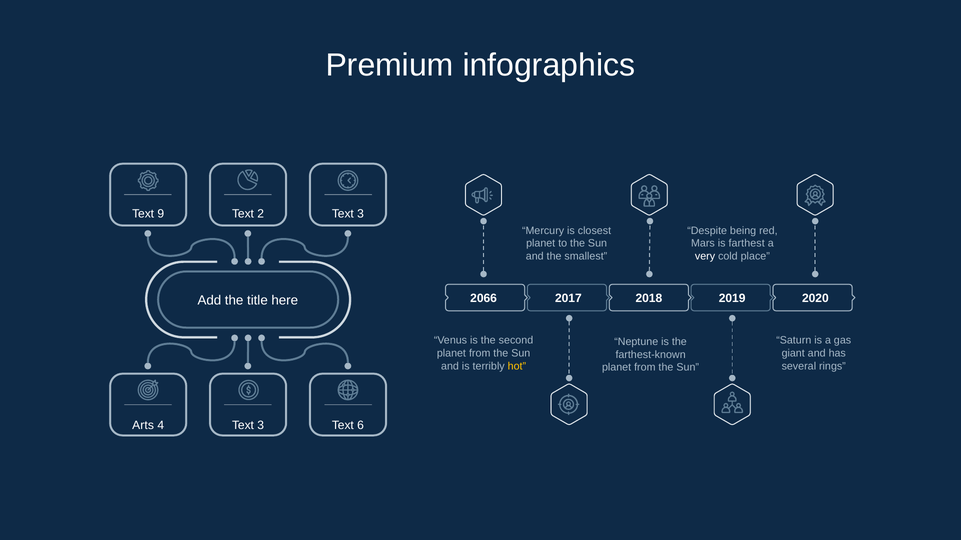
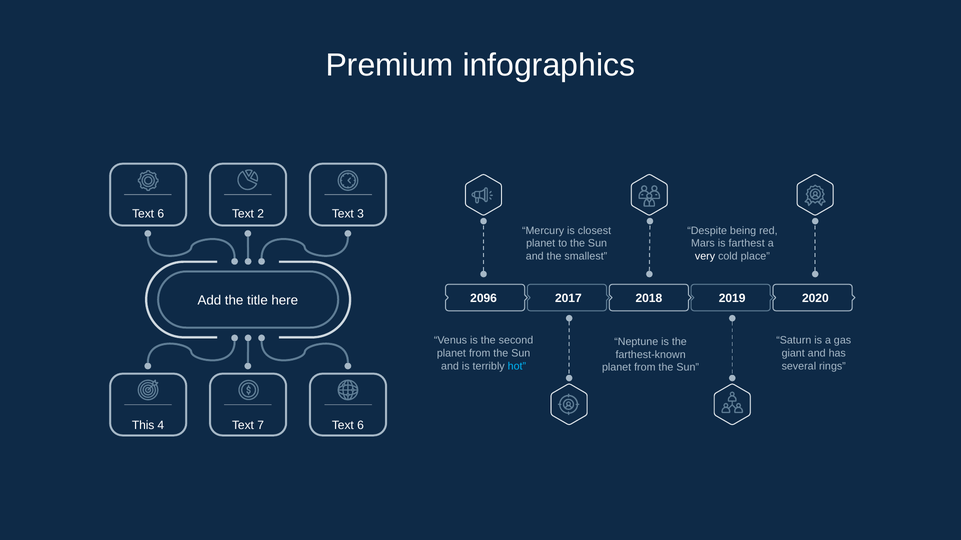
9: 9 -> 6 (161, 214)
2066: 2066 -> 2096 (484, 299)
hot colour: yellow -> light blue (517, 366)
Arts: Arts -> This (143, 426)
4 Text 3: 3 -> 7 (261, 426)
